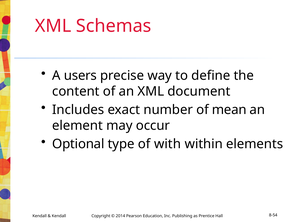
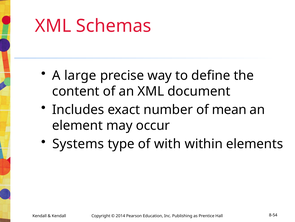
users: users -> large (80, 75)
Optional: Optional -> Systems (78, 144)
